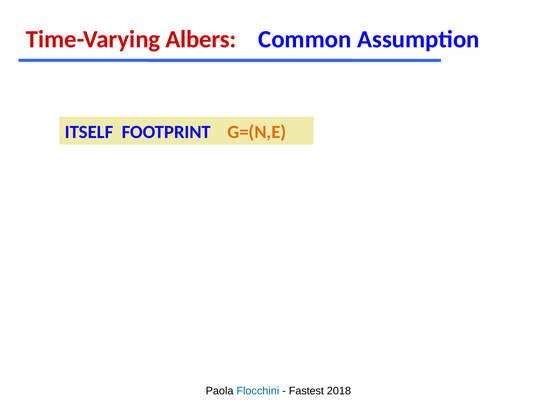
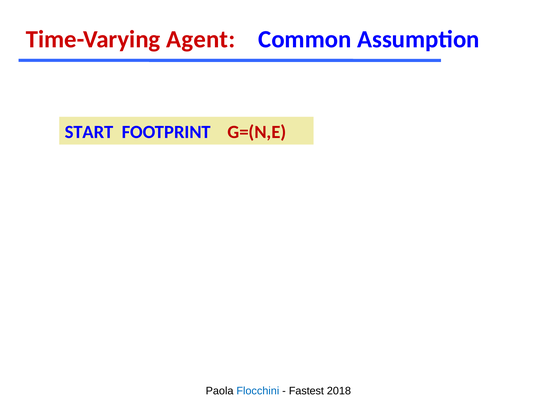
Albers: Albers -> Agent (201, 39)
ITSELF: ITSELF -> START (89, 132)
G=(N,E colour: orange -> red (257, 132)
